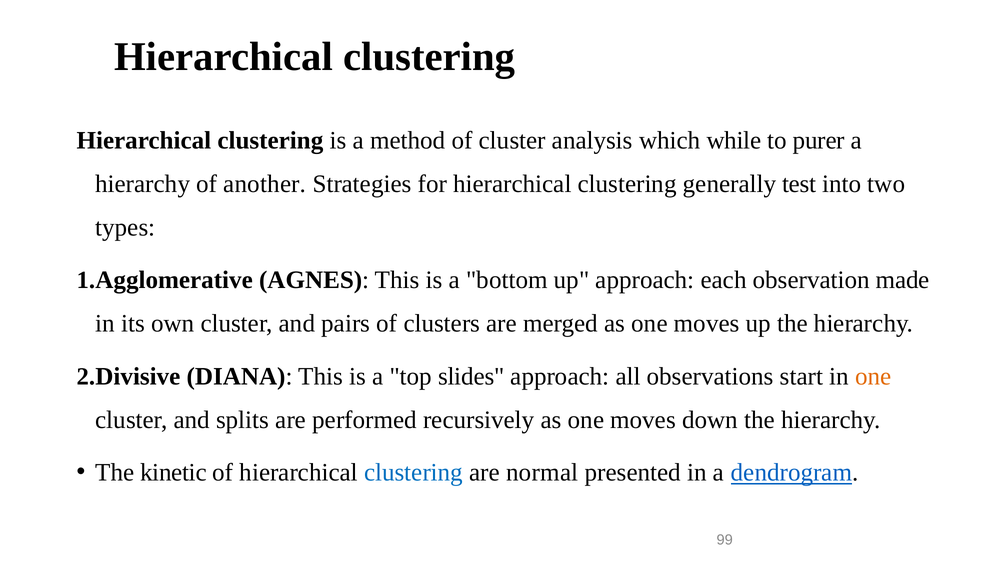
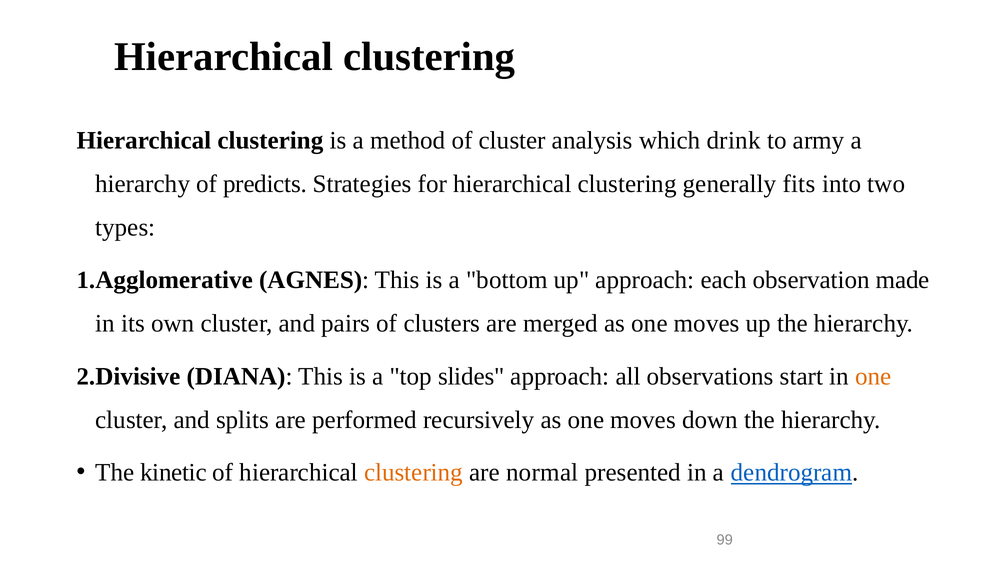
while: while -> drink (734, 141)
purer: purer -> army (819, 141)
another: another -> predicts (265, 184)
test: test -> fits (799, 184)
clustering colour: blue -> orange (414, 472)
